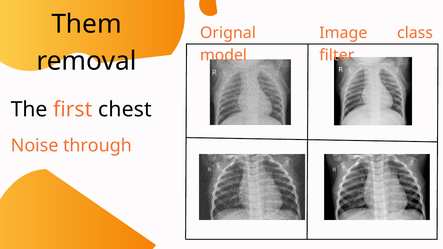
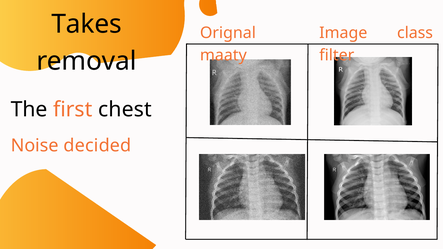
Them: Them -> Takes (87, 24)
model: model -> maaty (223, 55)
through: through -> decided (97, 146)
